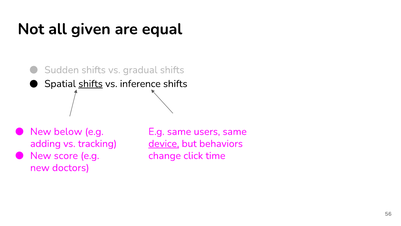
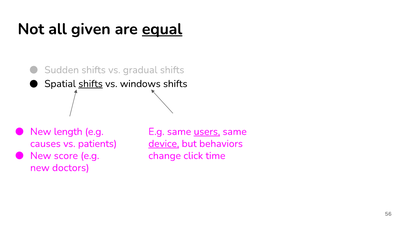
equal underline: none -> present (162, 29)
inference: inference -> windows (140, 84)
below: below -> length (68, 131)
users underline: none -> present (207, 131)
adding: adding -> causes (45, 143)
tracking: tracking -> patients (97, 143)
